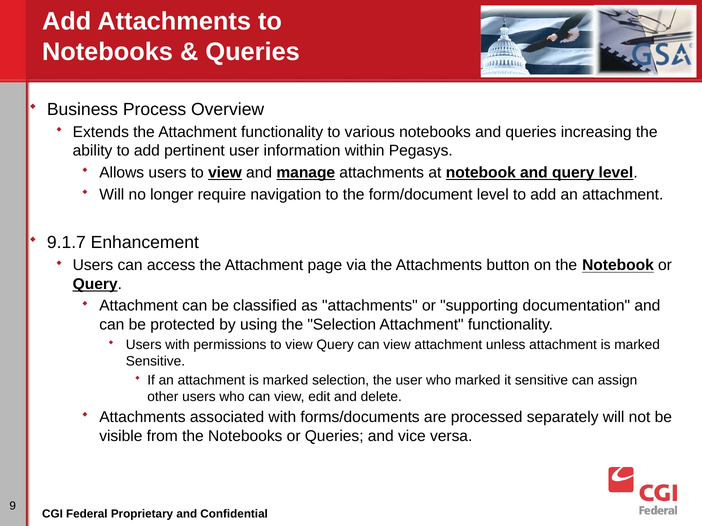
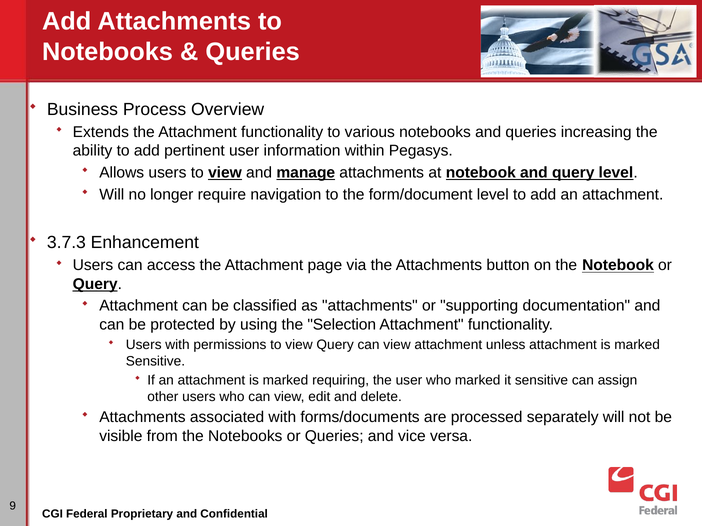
9.1.7: 9.1.7 -> 3.7.3 (66, 243)
marked selection: selection -> requiring (341, 380)
